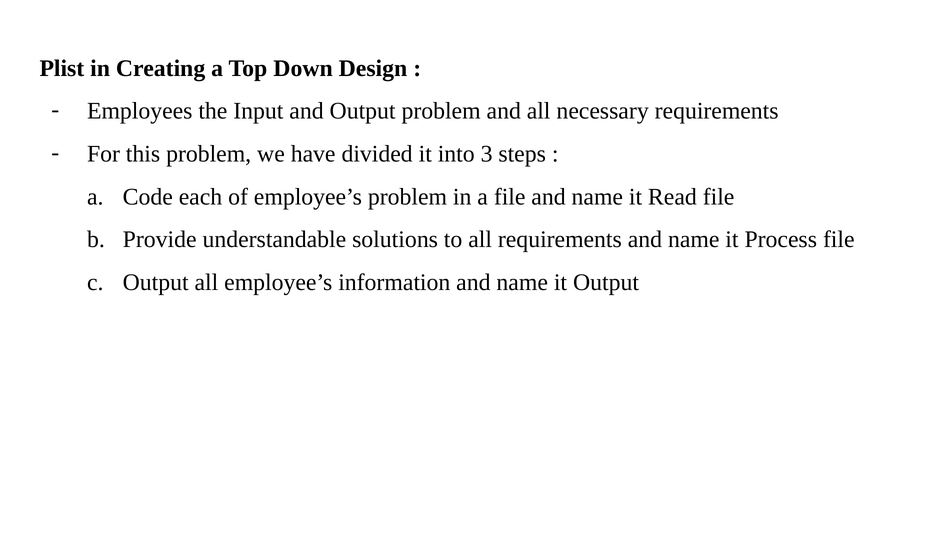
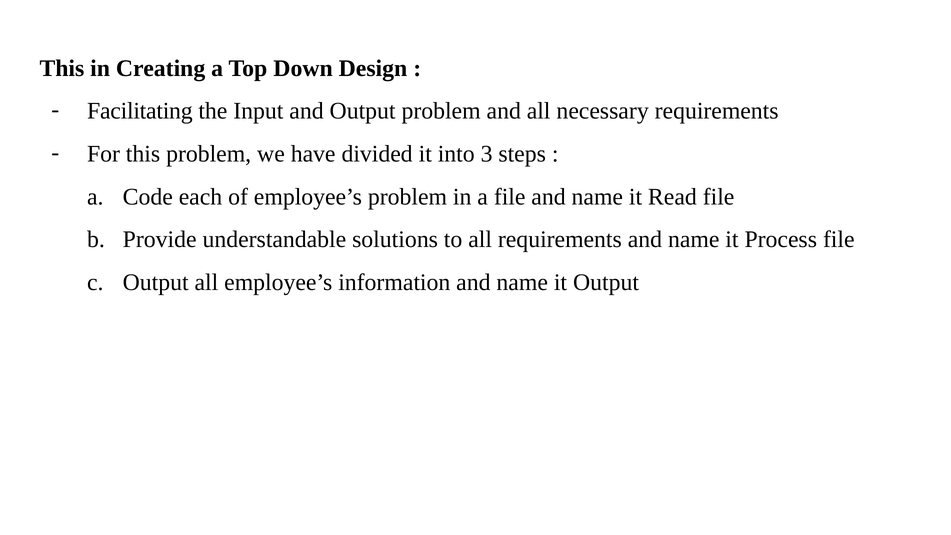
Plist: Plist -> This (62, 68)
Employees: Employees -> Facilitating (140, 111)
